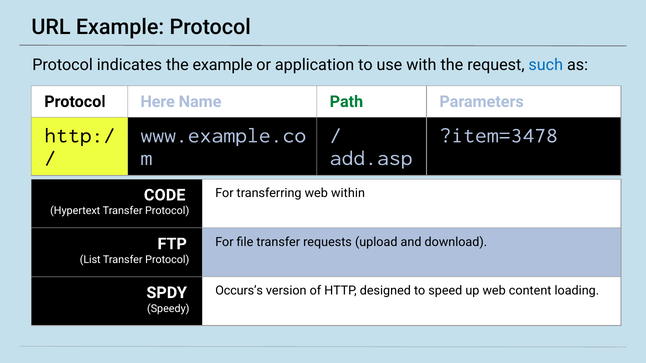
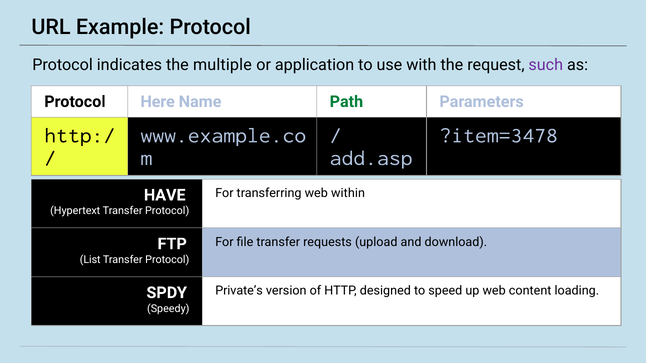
the example: example -> multiple (222, 65)
such colour: blue -> purple (546, 65)
CODE: CODE -> HAVE (165, 195)
Occurs’s: Occurs’s -> Private’s (239, 291)
